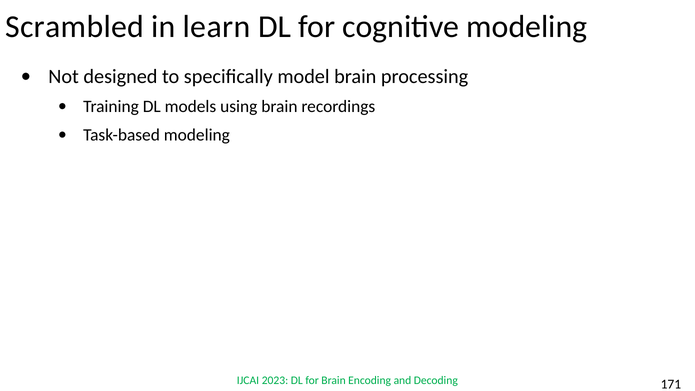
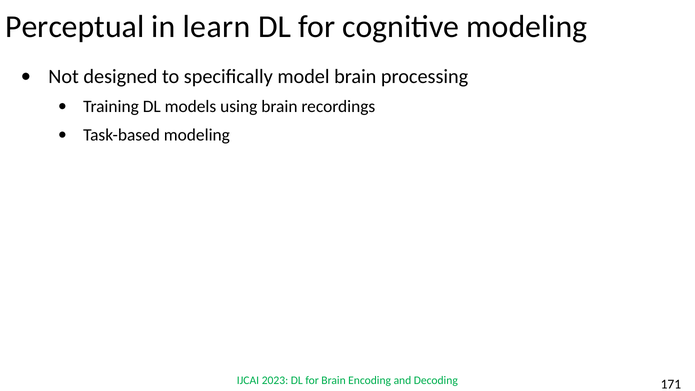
Scrambled: Scrambled -> Perceptual (75, 27)
